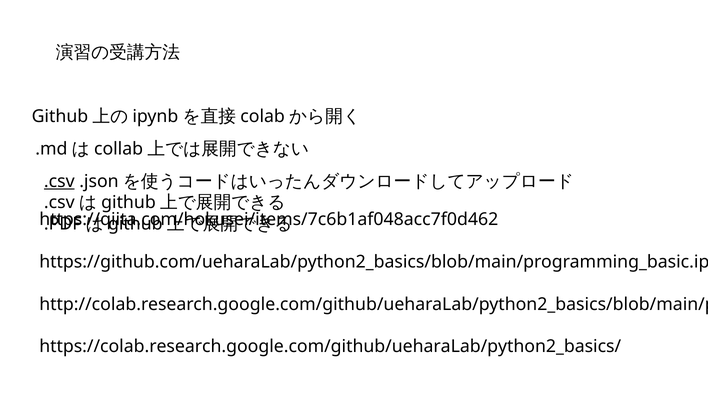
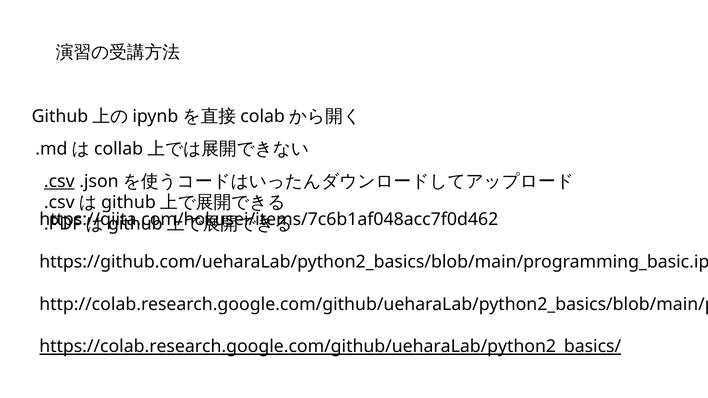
https://colab.research.google.com/github/ueharaLab/python2_basics/ underline: none -> present (330, 347)
